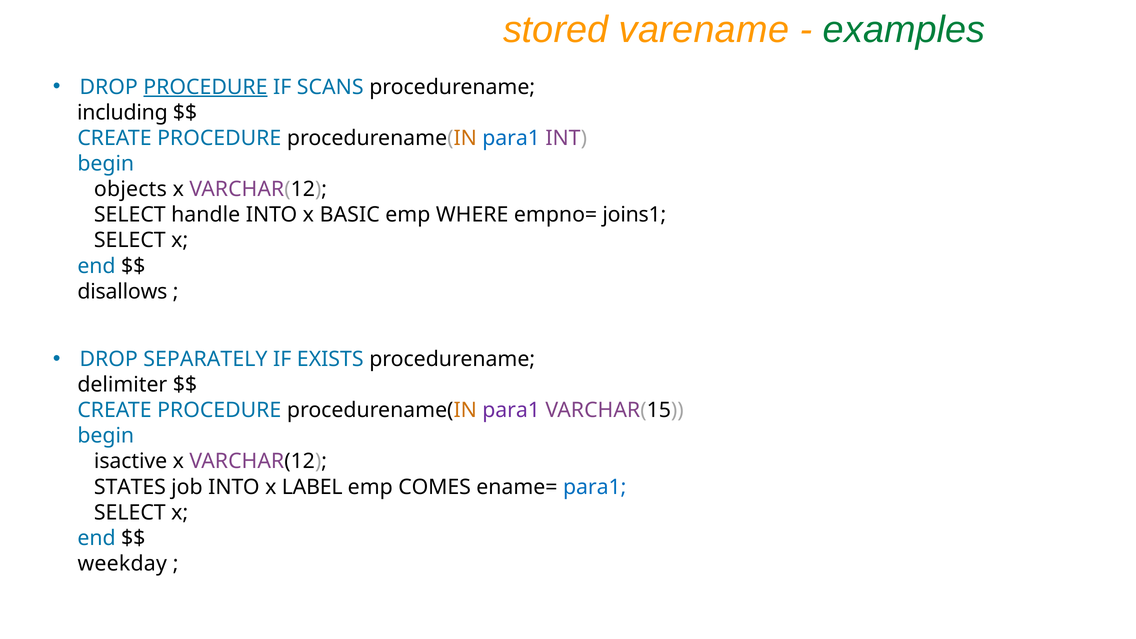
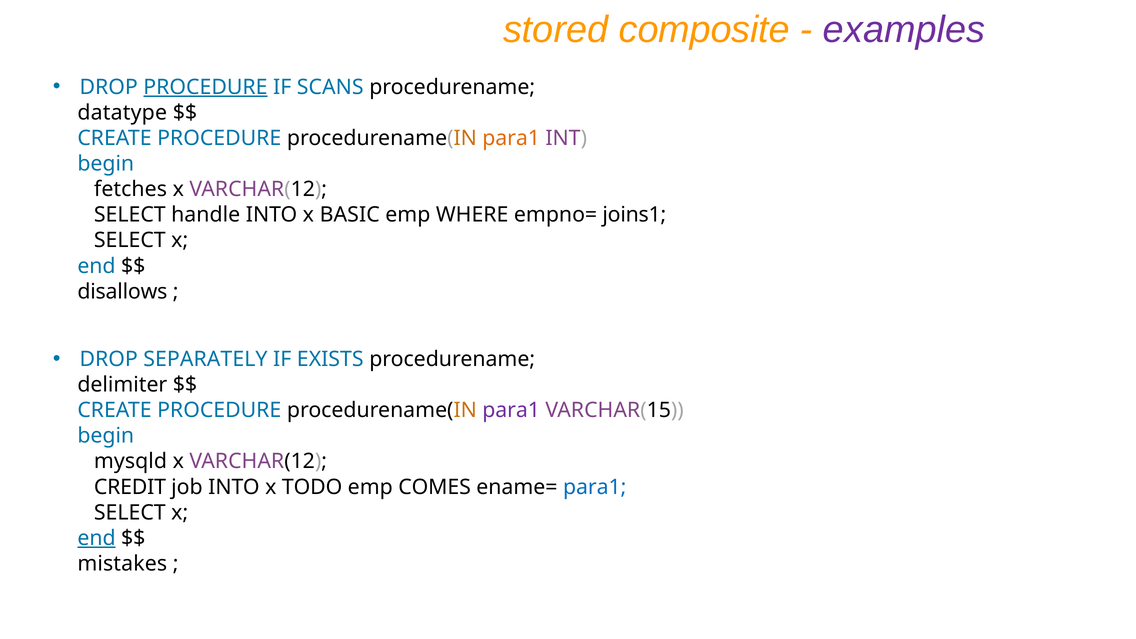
varename: varename -> composite (704, 30)
examples colour: green -> purple (904, 30)
including: including -> datatype (122, 113)
para1 colour: blue -> orange (511, 138)
objects: objects -> fetches (130, 189)
isactive: isactive -> mysqld (130, 461)
STATES: STATES -> CREDIT (130, 487)
LABEL: LABEL -> TODO (312, 487)
end underline: none -> present (96, 538)
weekday: weekday -> mistakes (122, 564)
